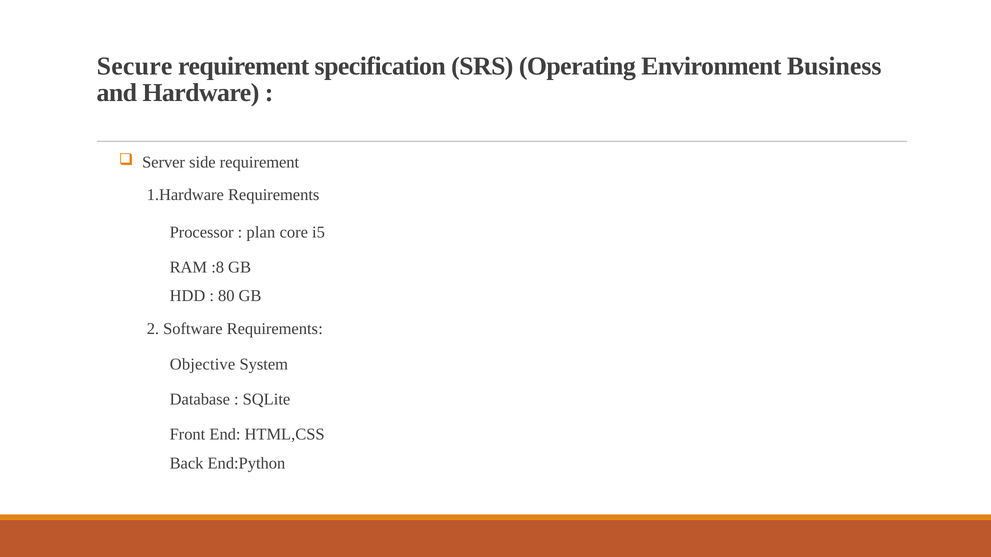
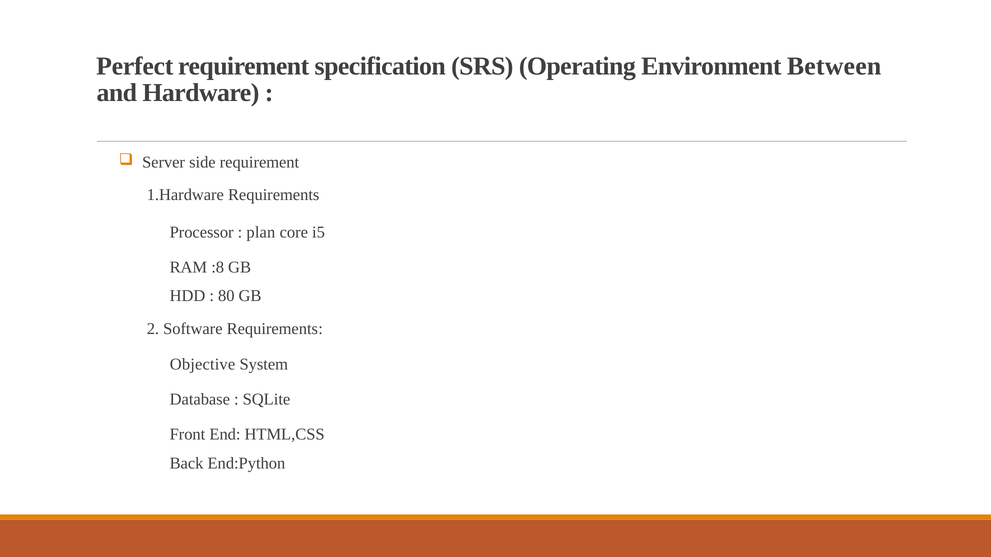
Secure: Secure -> Perfect (135, 67)
Business: Business -> Between (834, 67)
